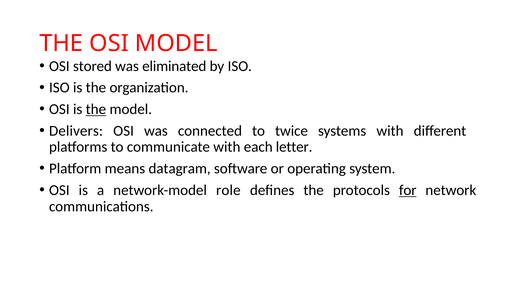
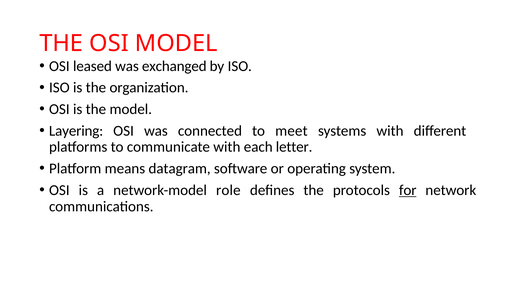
stored: stored -> leased (92, 66)
eliminated: eliminated -> exchanged (174, 66)
the underline: present -> none (96, 109)
Delivers: Delivers -> Layering (76, 131)
twice: twice -> meet (291, 131)
